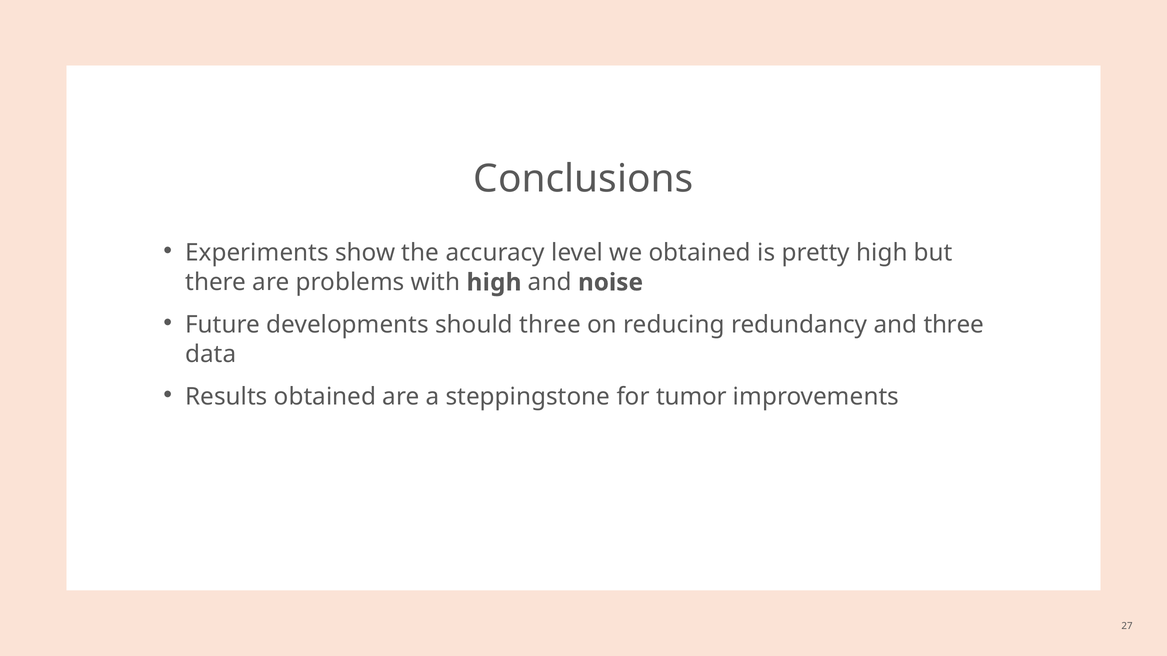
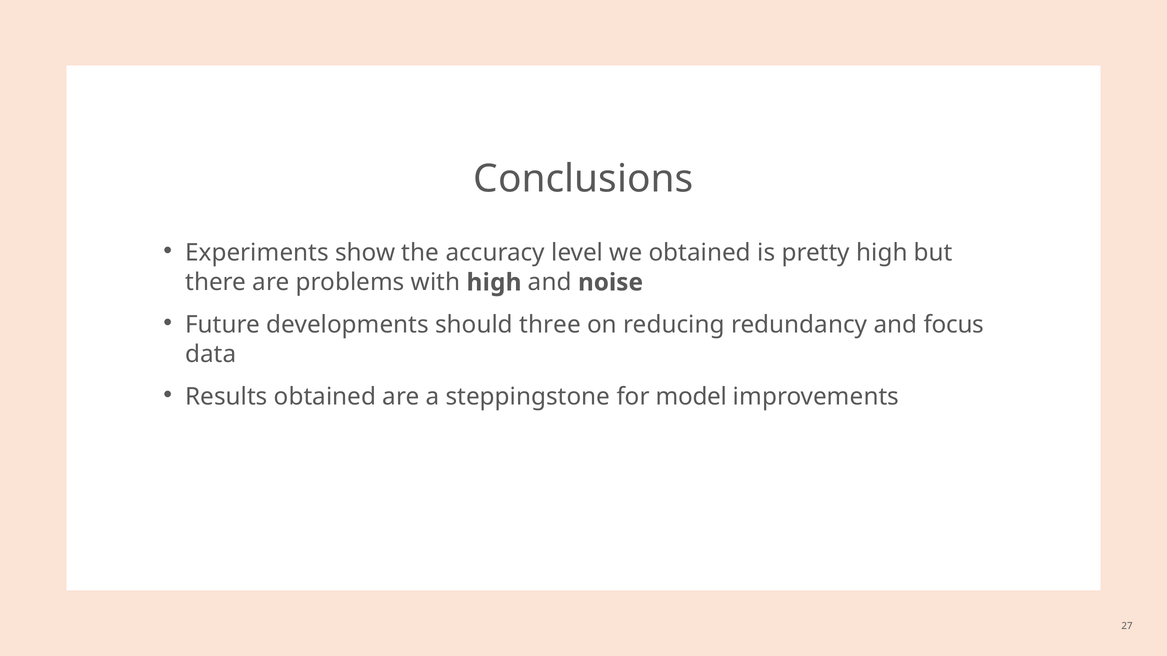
and three: three -> focus (954, 325)
tumor: tumor -> model (692, 397)
